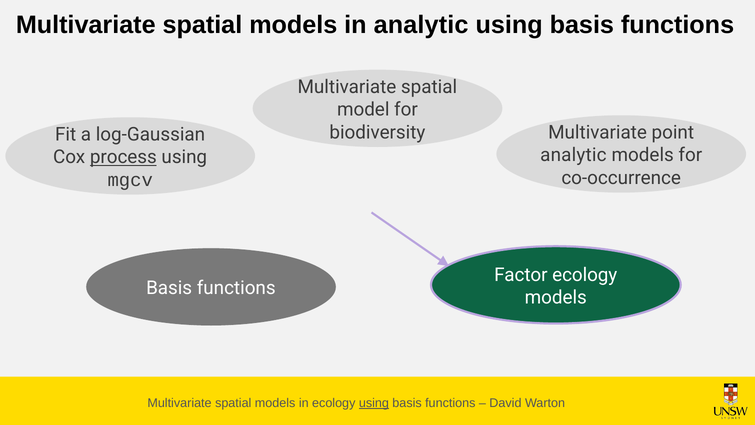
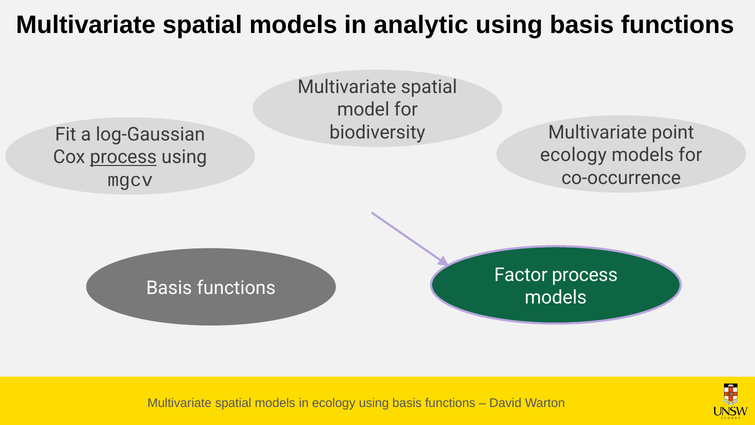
analytic: analytic -> ecology (573, 155)
Factor ecology: ecology -> process (585, 275)
using underline: present -> none (374, 403)
